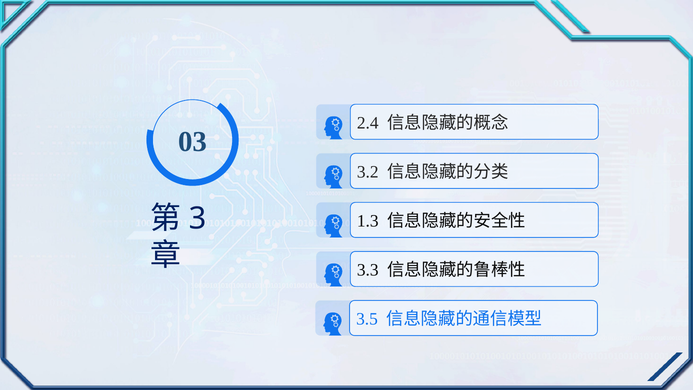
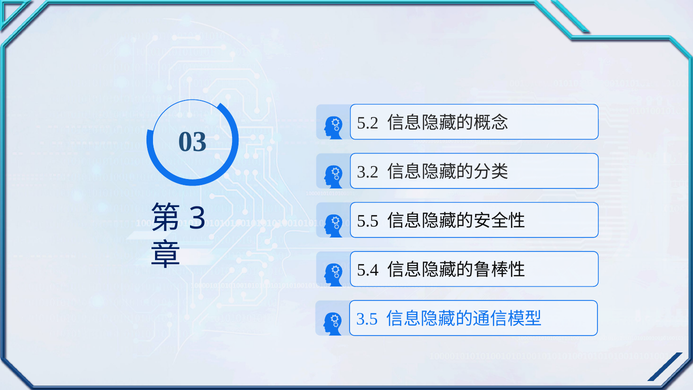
2.4: 2.4 -> 5.2 (368, 123)
1.3: 1.3 -> 5.5 (368, 221)
3.3: 3.3 -> 5.4 (368, 270)
